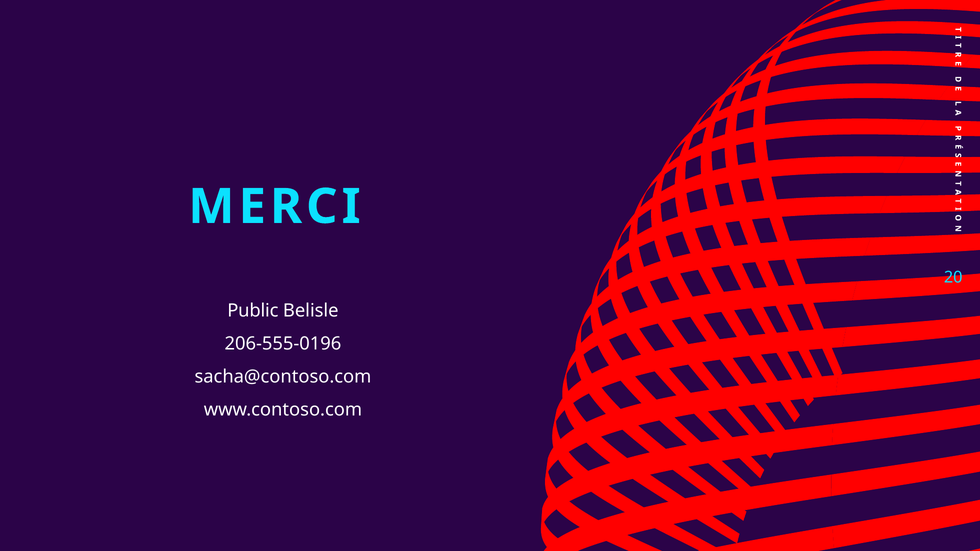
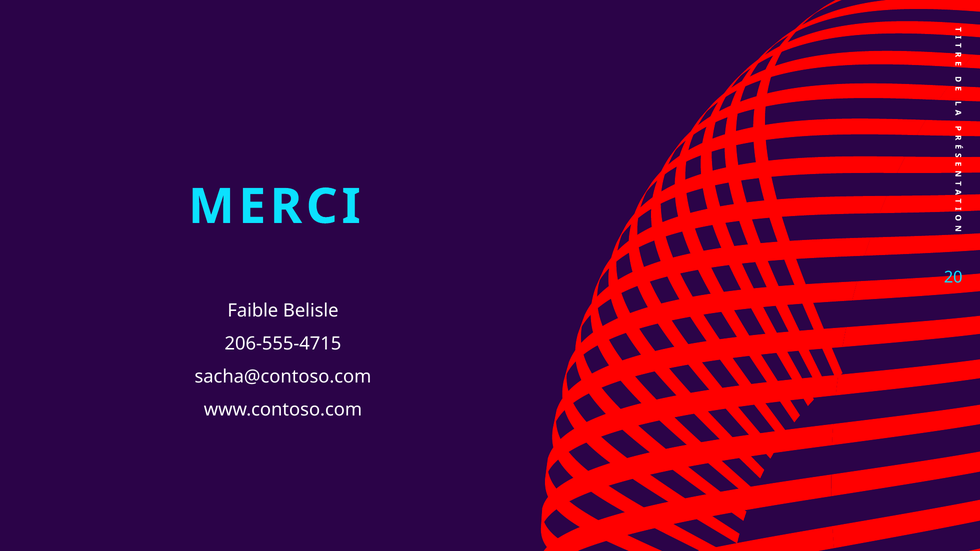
Public: Public -> Faible (253, 311)
206-555-0196: 206-555-0196 -> 206-555-4715 (283, 344)
